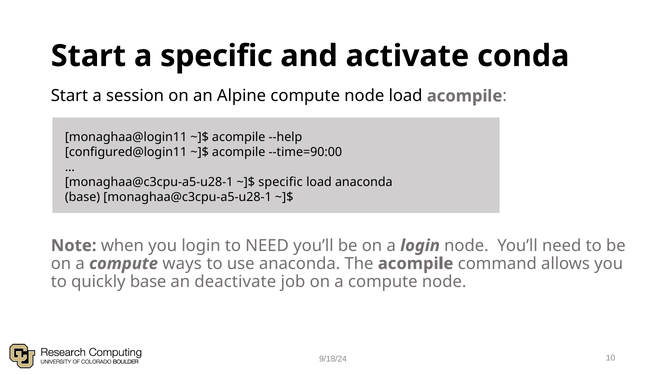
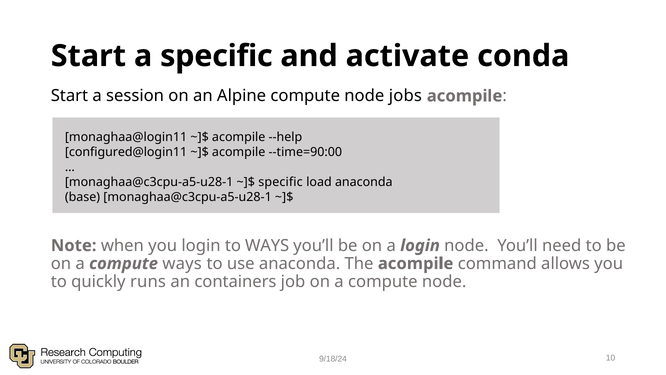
node load: load -> jobs (405, 96)
to NEED: NEED -> WAYS (267, 245)
quickly base: base -> runs (148, 281)
deactivate: deactivate -> containers (235, 281)
